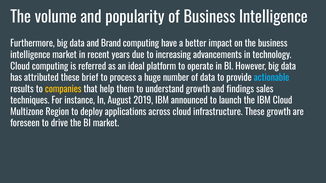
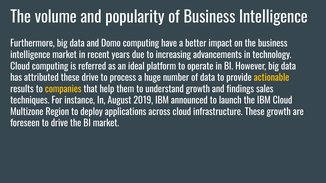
Brand: Brand -> Domo (111, 44)
these brief: brief -> drive (90, 78)
actionable colour: light blue -> yellow (272, 78)
